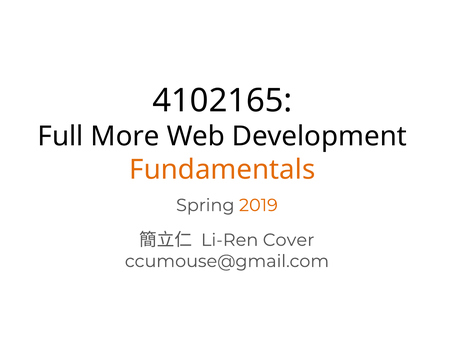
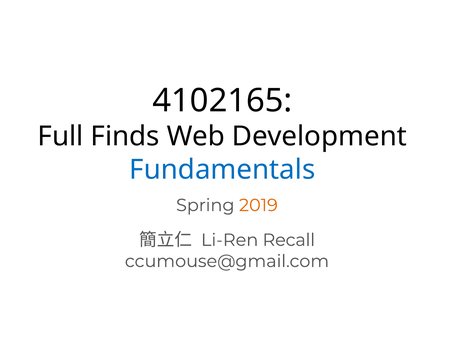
More: More -> Finds (125, 137)
Fundamentals colour: orange -> blue (222, 170)
Cover: Cover -> Recall (289, 240)
